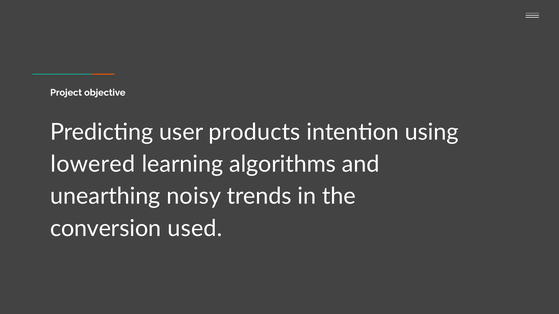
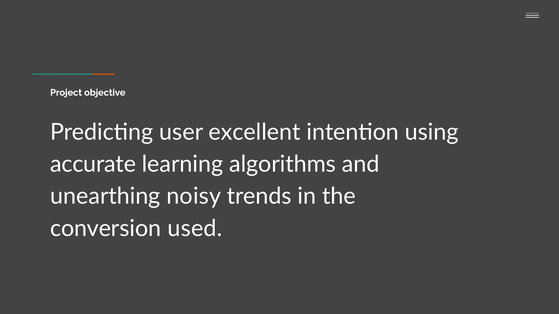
products: products -> excellent (255, 132)
lowered: lowered -> accurate (93, 164)
